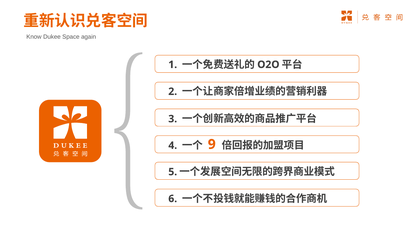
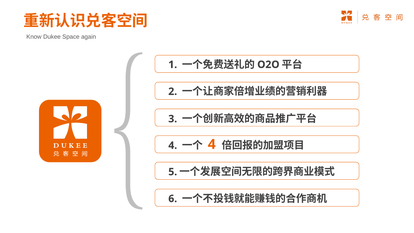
9: 9 -> 4 (212, 144)
